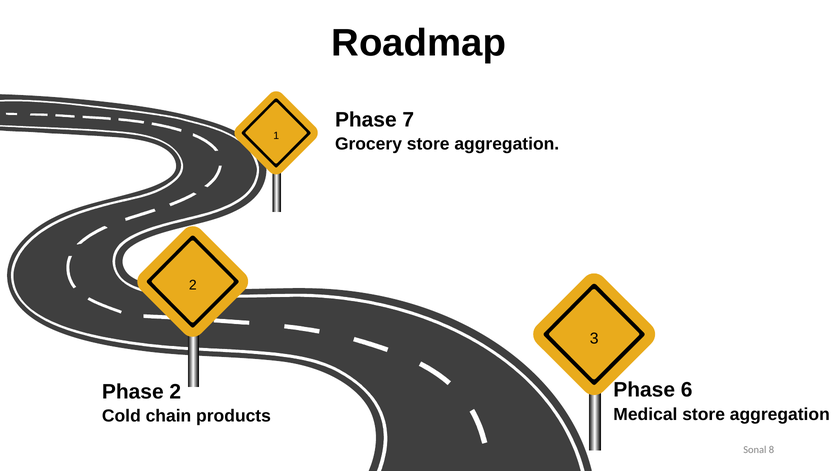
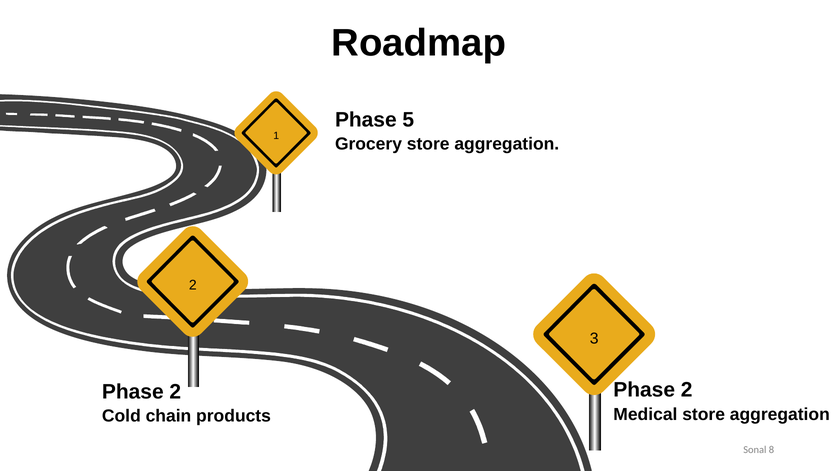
7: 7 -> 5 (408, 120)
6: 6 -> 2 (687, 390)
